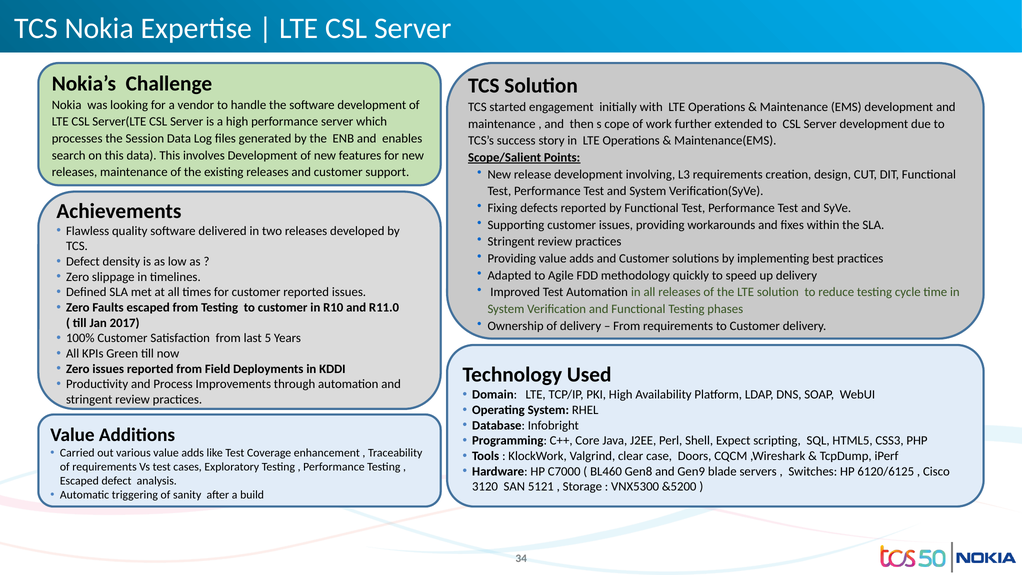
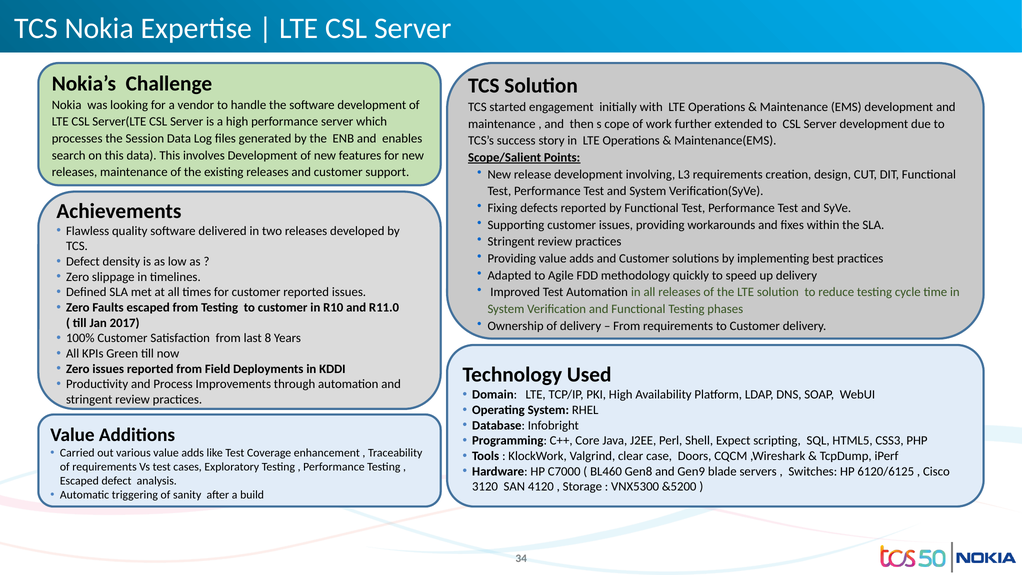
5: 5 -> 8 (268, 338)
5121: 5121 -> 4120 (541, 487)
